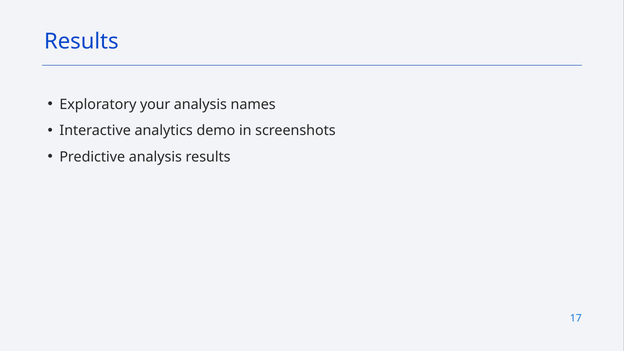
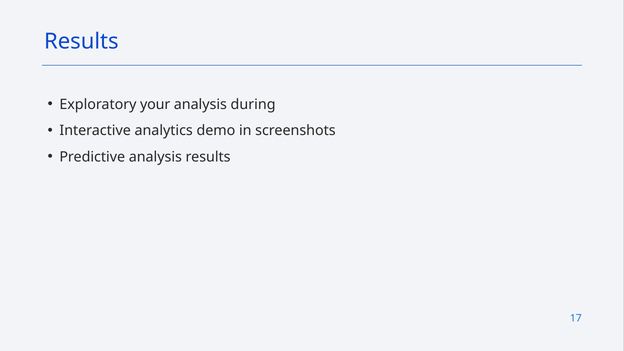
names: names -> during (253, 104)
